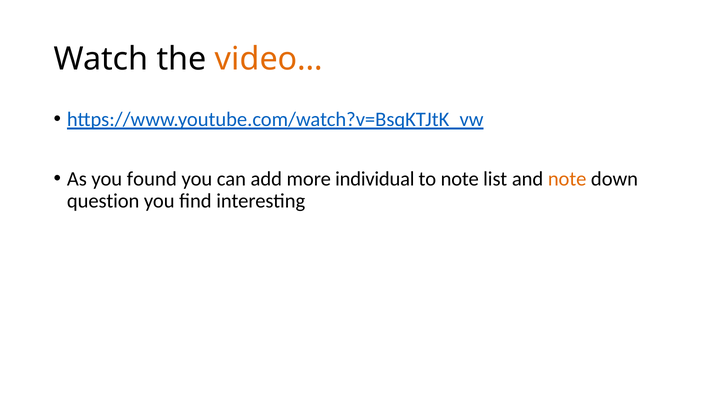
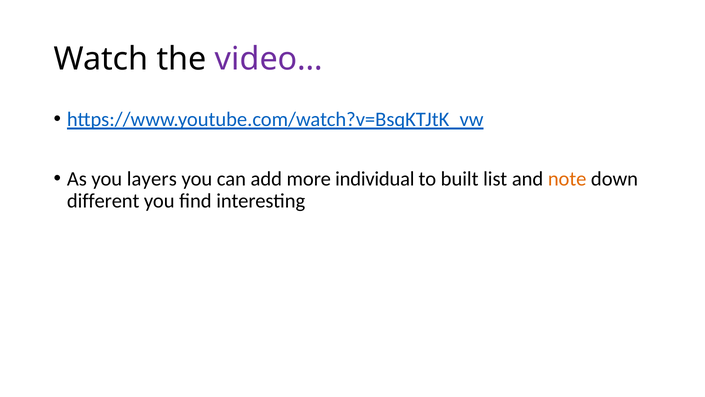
video… colour: orange -> purple (269, 59)
found: found -> layers (152, 179)
to note: note -> built (460, 179)
question: question -> different (103, 201)
